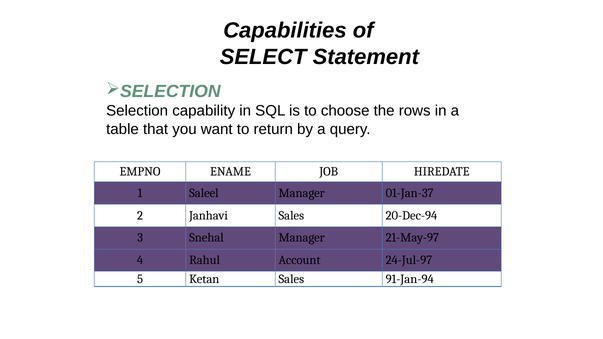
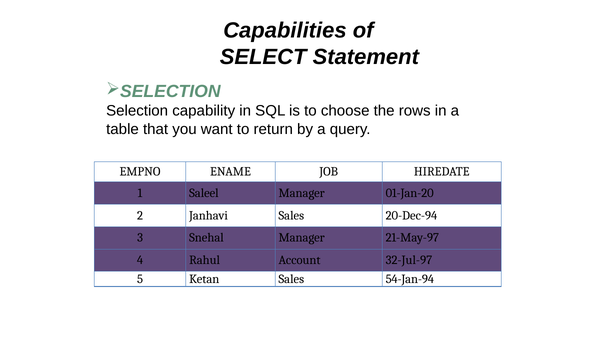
01-Jan-37: 01-Jan-37 -> 01-Jan-20 (410, 193)
24-Jul-97: 24-Jul-97 -> 32-Jul-97 (409, 260)
91-Jan-94: 91-Jan-94 -> 54-Jan-94 (410, 279)
